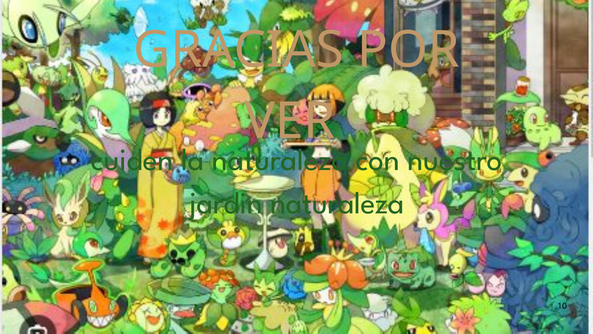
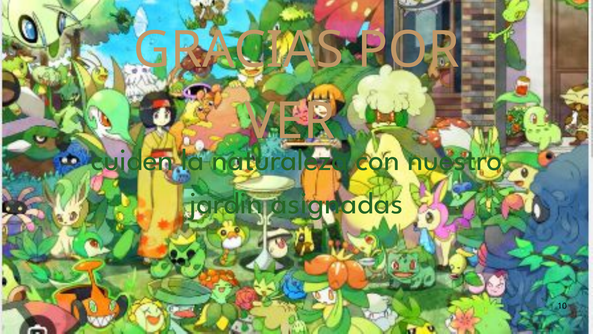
jardin naturaleza: naturaleza -> asignadas (337, 203)
